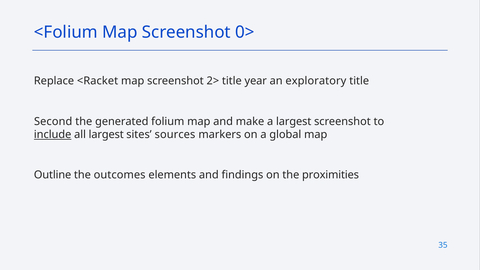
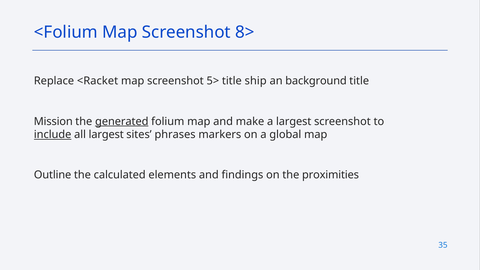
0>: 0> -> 8> (245, 32)
2>: 2> -> 5> (213, 81)
year: year -> ship (256, 81)
exploratory: exploratory -> background (316, 81)
Second: Second -> Mission (53, 121)
generated underline: none -> present (122, 121)
sources: sources -> phrases (175, 135)
outcomes: outcomes -> calculated (120, 175)
